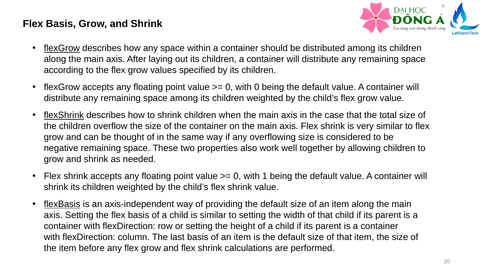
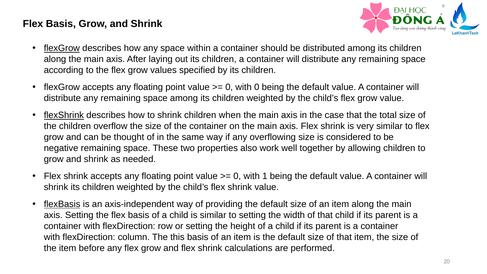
last: last -> this (177, 237)
